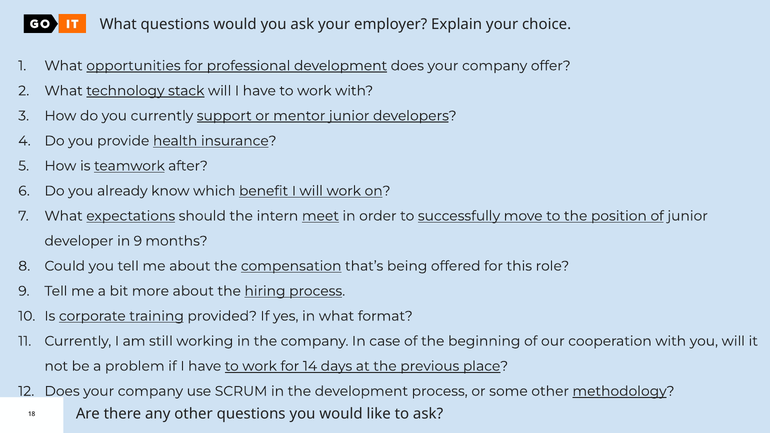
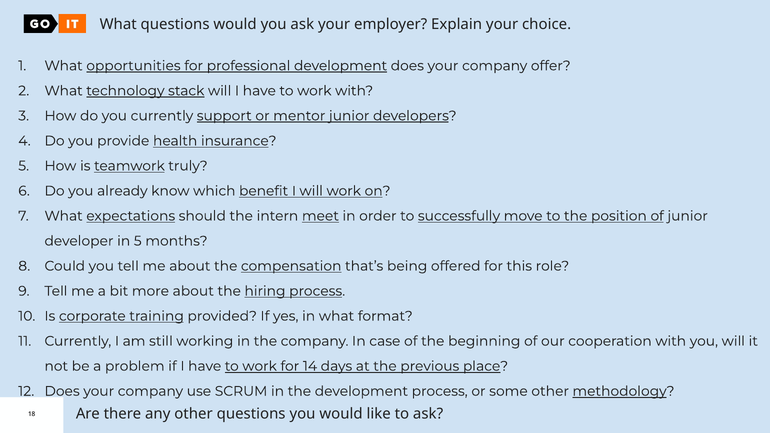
after: after -> truly (188, 166)
in 9: 9 -> 5 (138, 241)
